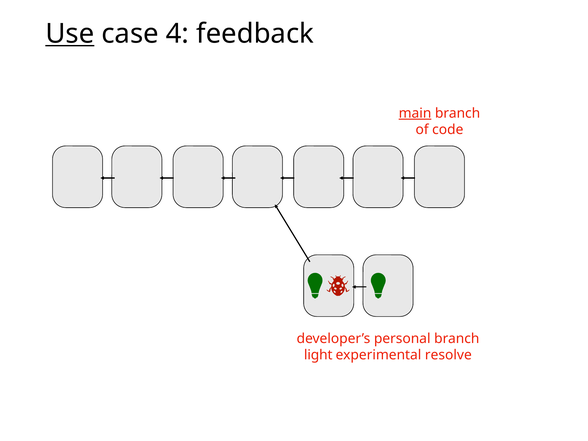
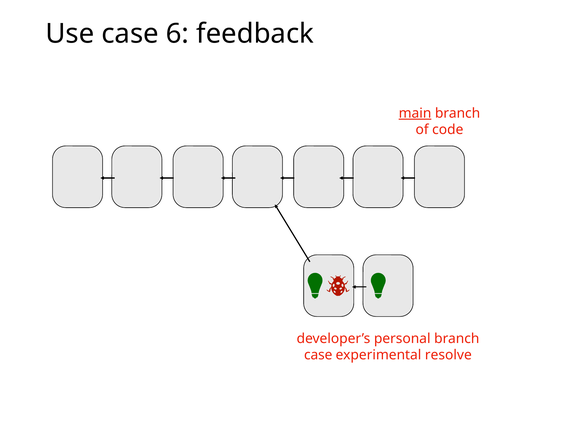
Use underline: present -> none (70, 34)
4: 4 -> 6 (177, 34)
light: light -> case (318, 355)
